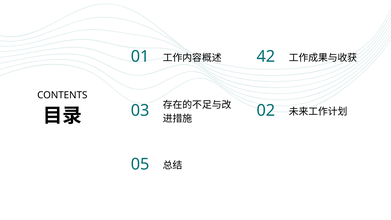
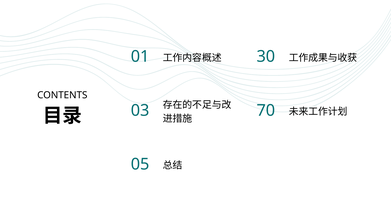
42: 42 -> 30 (266, 57)
02: 02 -> 70 (266, 110)
